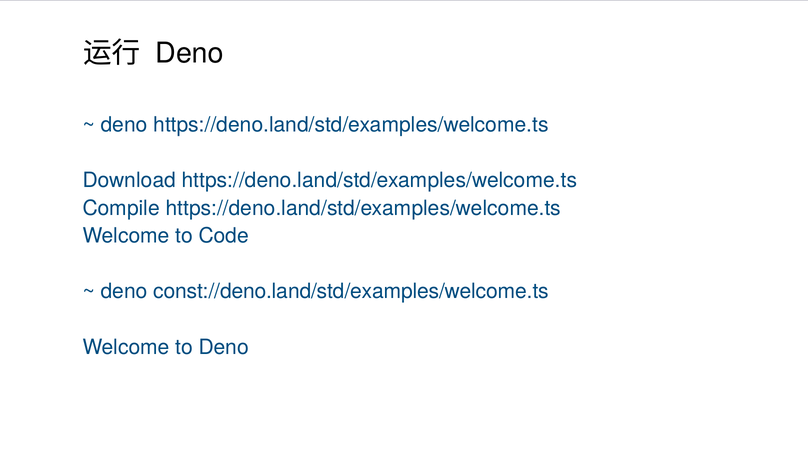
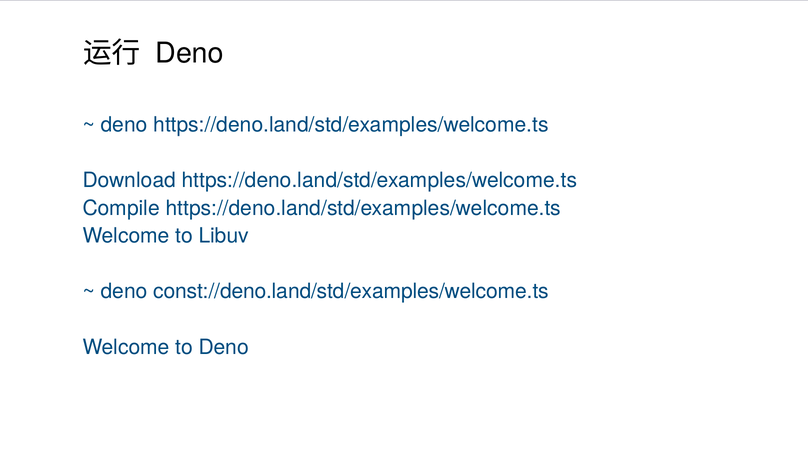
Code: Code -> Libuv (224, 236)
